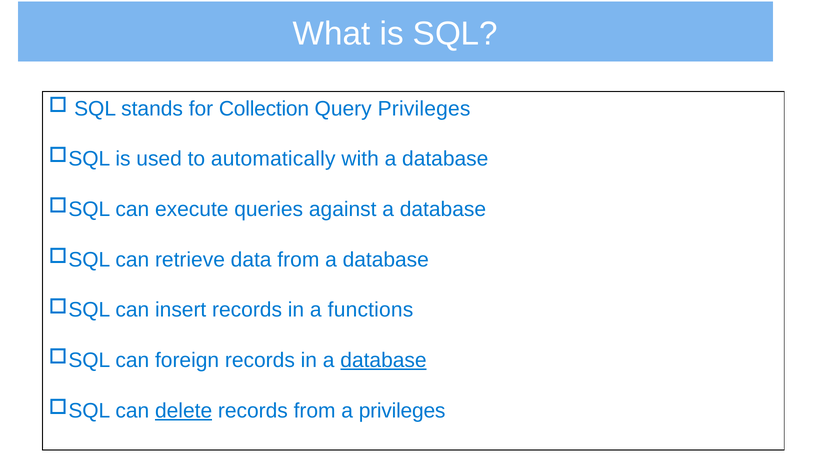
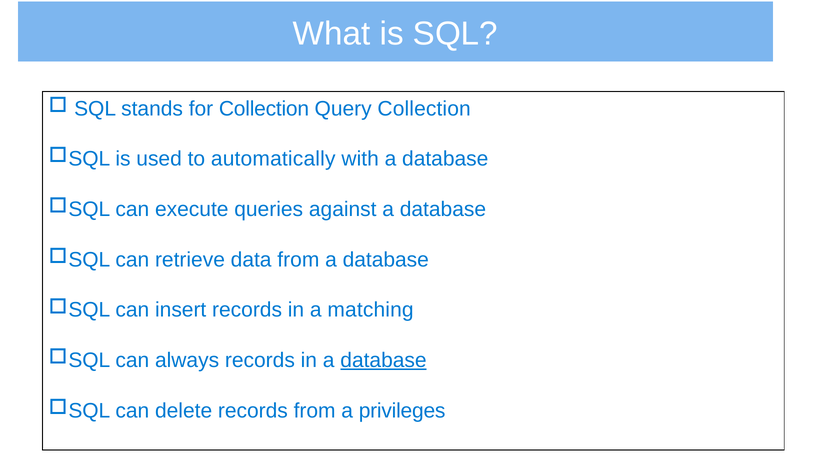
Query Privileges: Privileges -> Collection (424, 109)
functions: functions -> matching (371, 310)
foreign: foreign -> always (187, 360)
delete underline: present -> none (184, 411)
